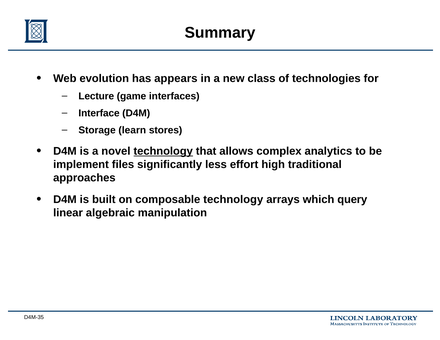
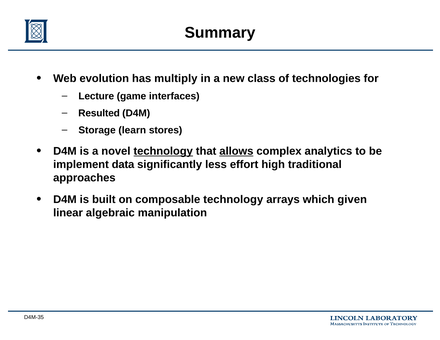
appears: appears -> multiply (176, 78)
Interface: Interface -> Resulted (99, 113)
allows underline: none -> present (236, 151)
files: files -> data (123, 164)
query: query -> given (352, 199)
